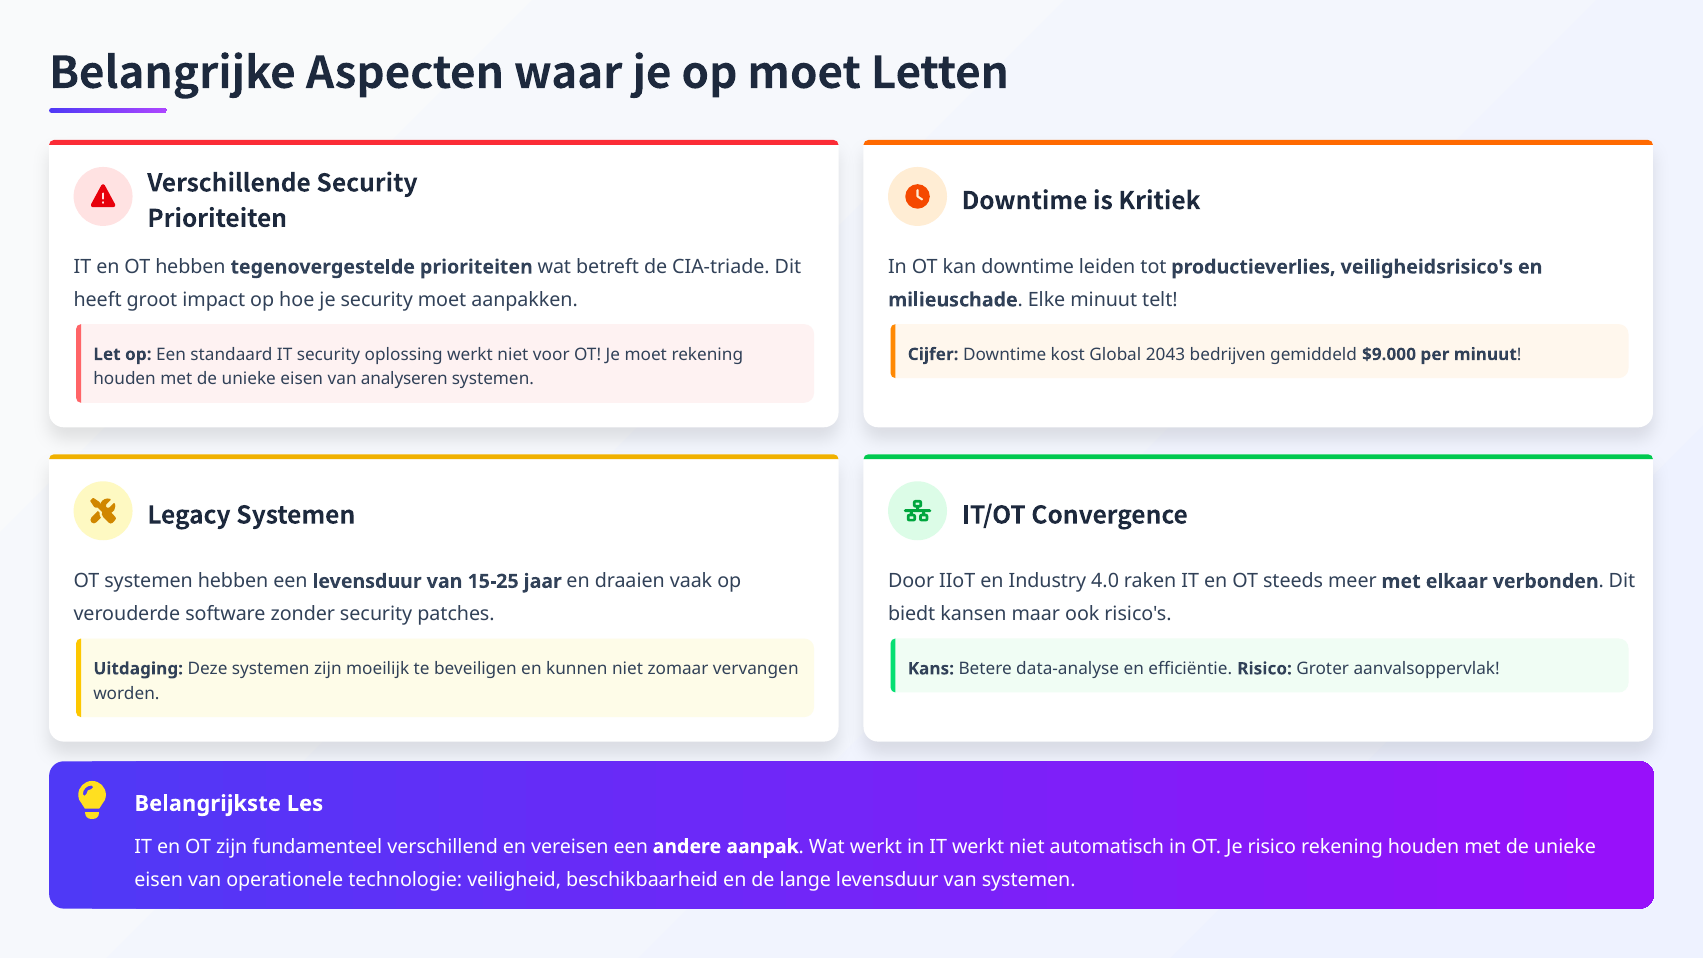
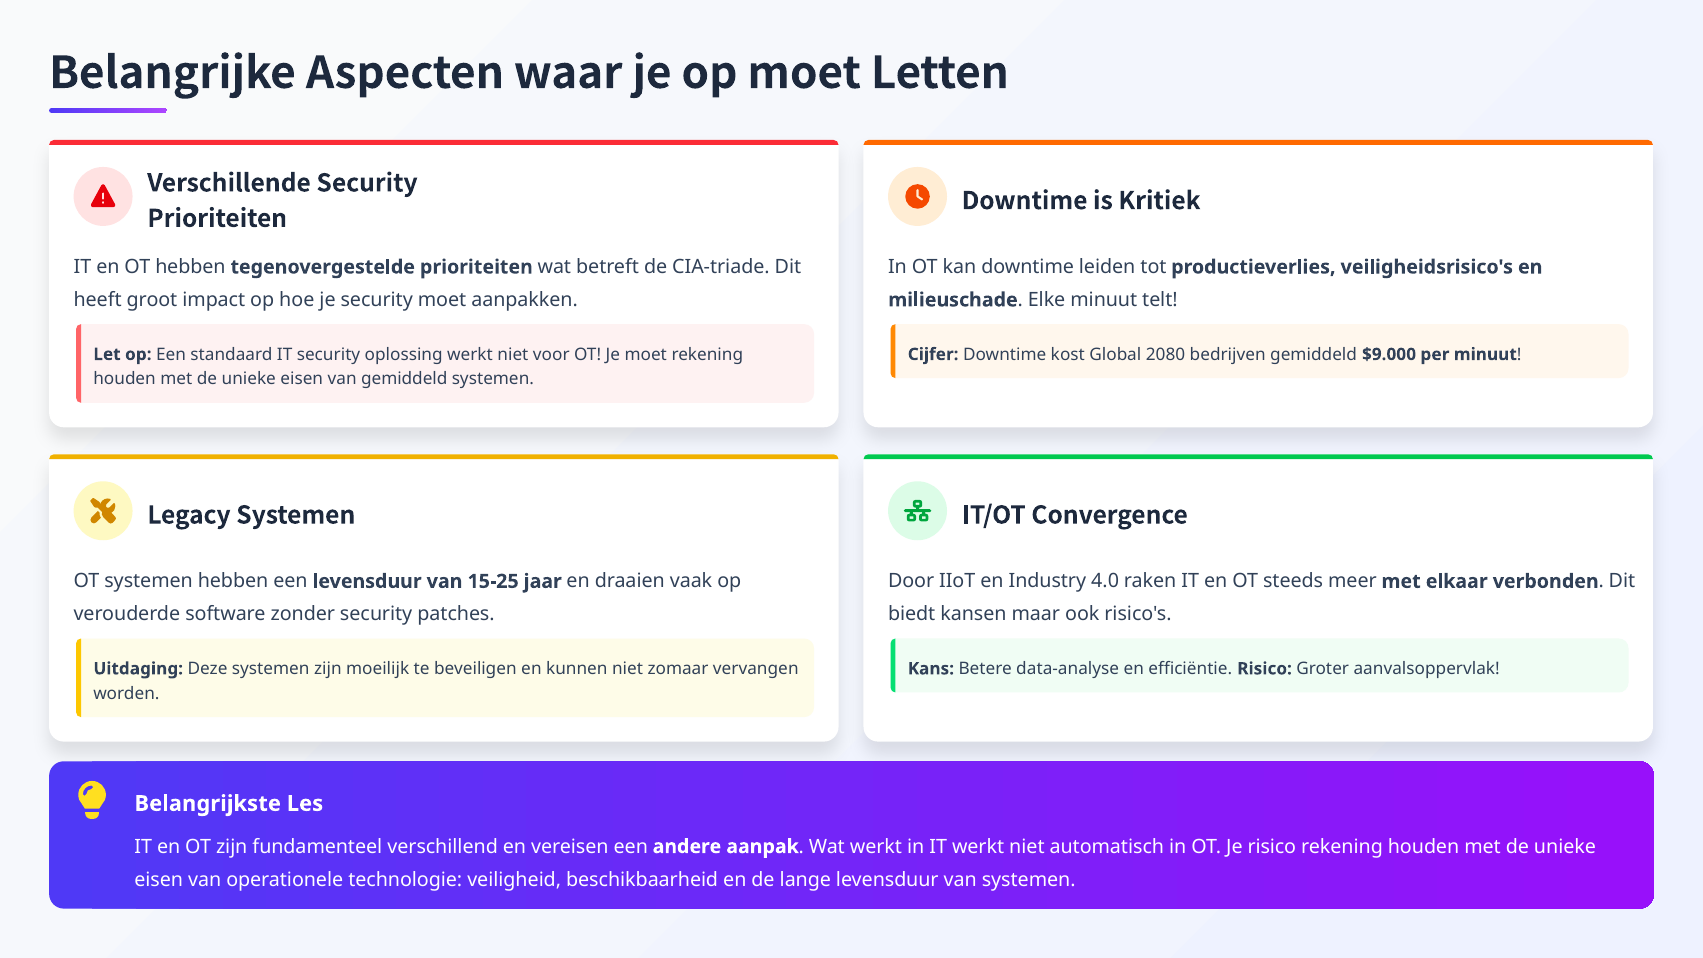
2043: 2043 -> 2080 (1166, 354)
van analyseren: analyseren -> gemiddeld (404, 379)
